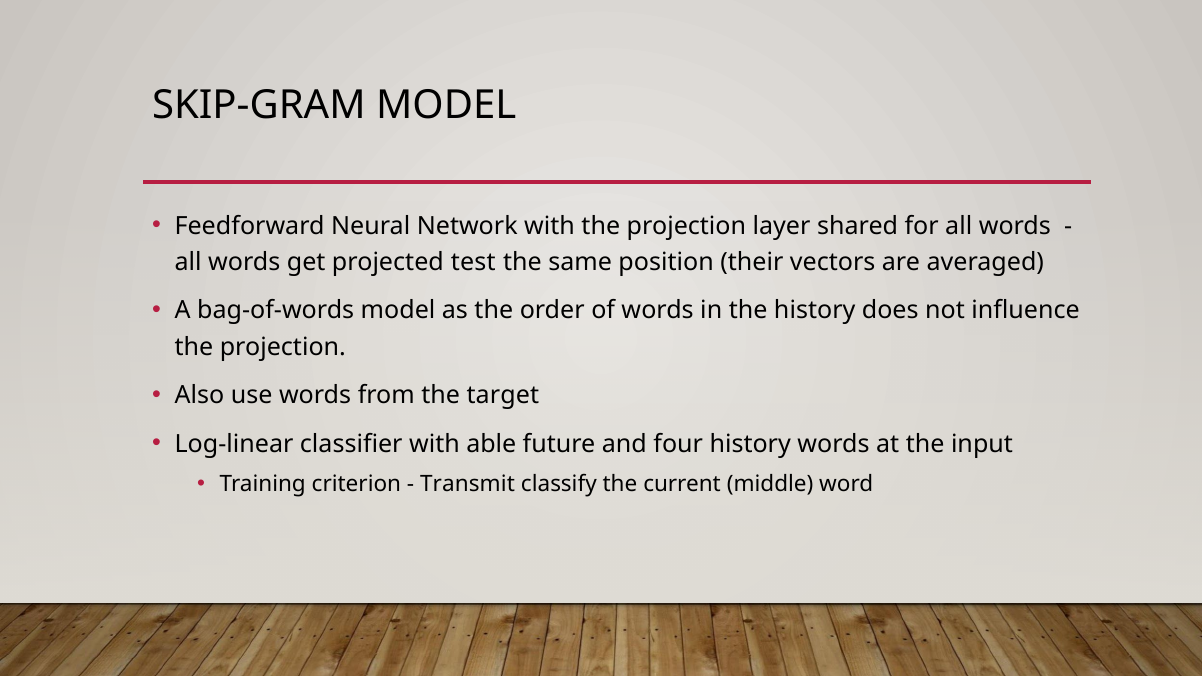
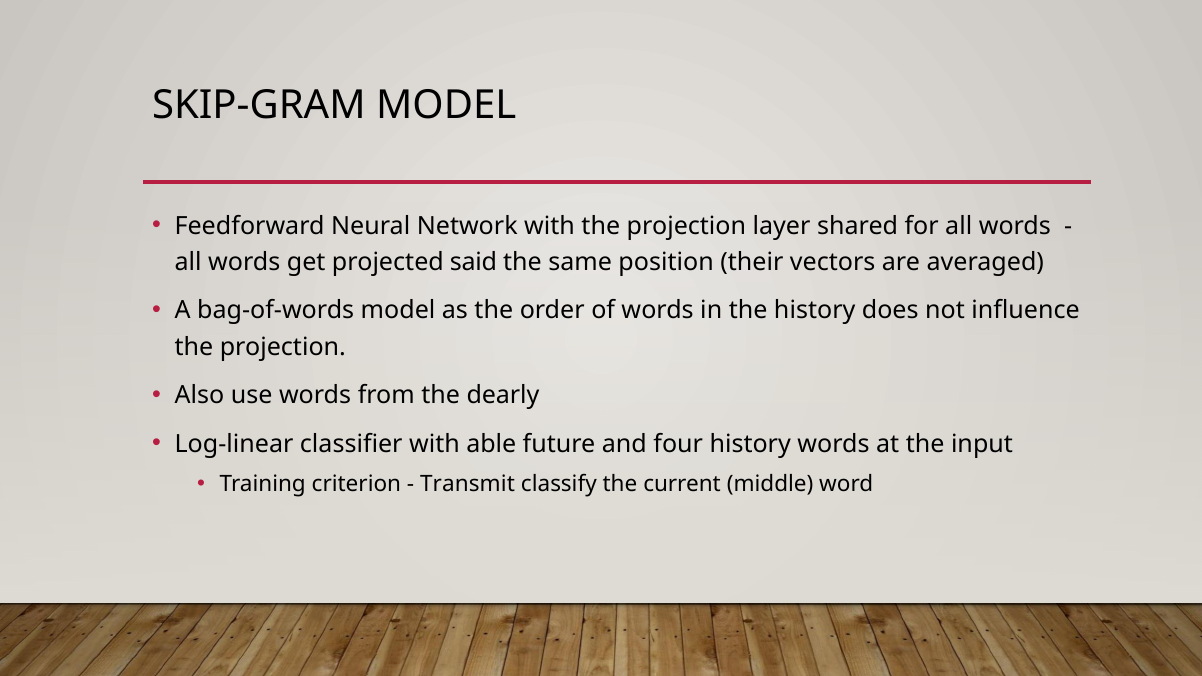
test: test -> said (474, 262)
target: target -> dearly (503, 395)
